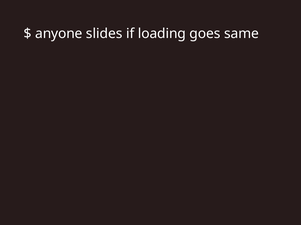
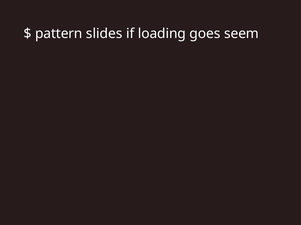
anyone: anyone -> pattern (59, 34)
same: same -> seem (241, 34)
